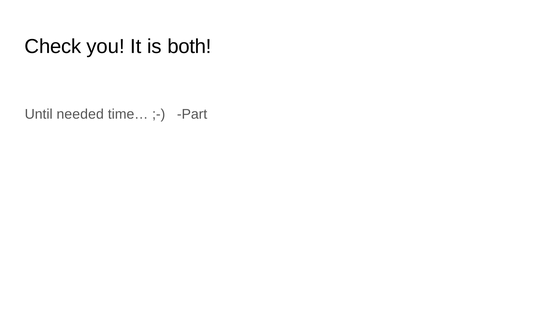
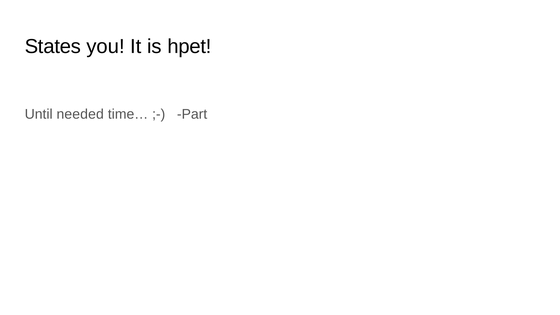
Check: Check -> States (53, 46)
both: both -> hpet (189, 46)
